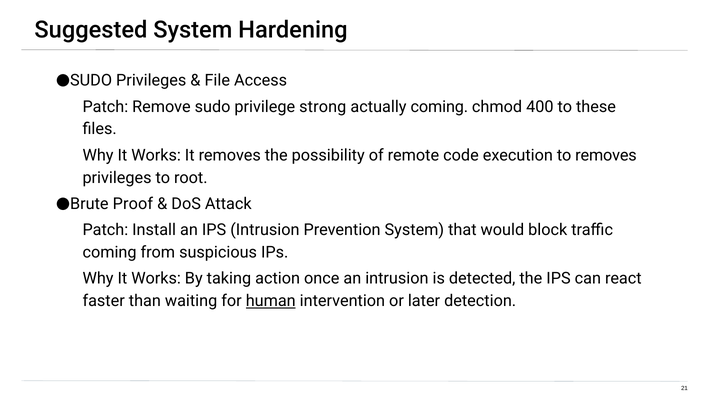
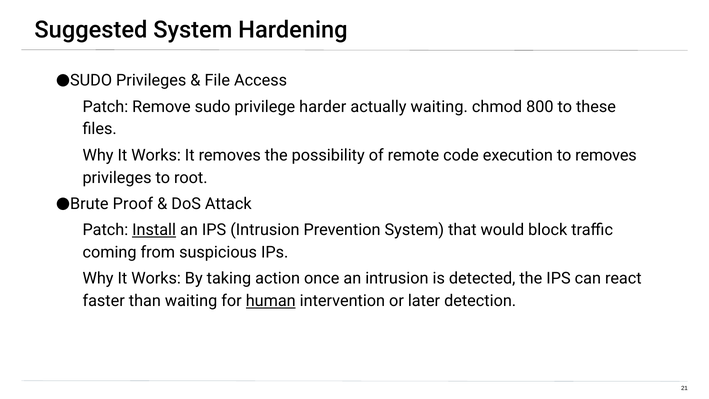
strong: strong -> harder (323, 107)
actually coming: coming -> waiting (439, 107)
400: 400 -> 800 (540, 107)
Install underline: none -> present (154, 230)
